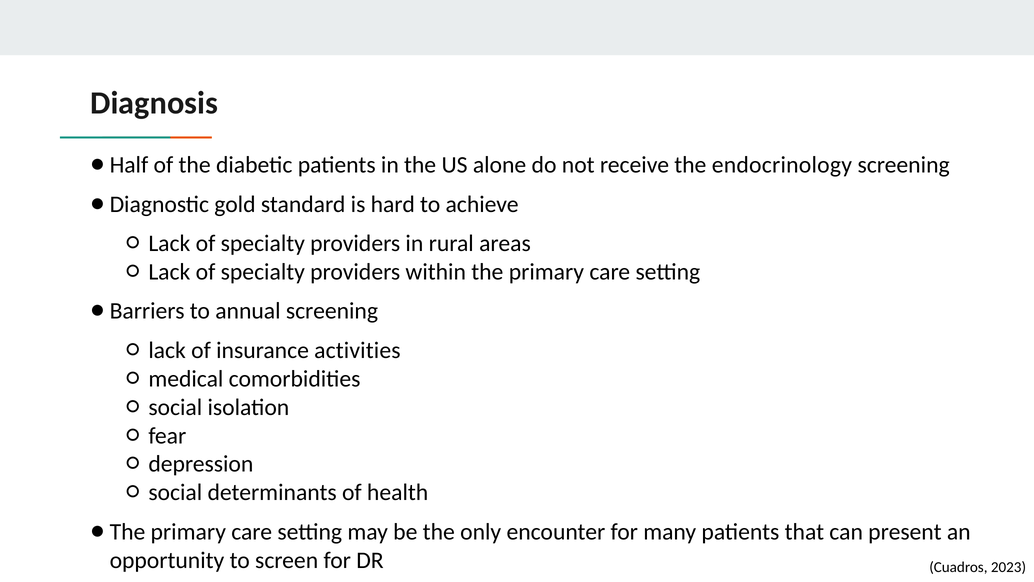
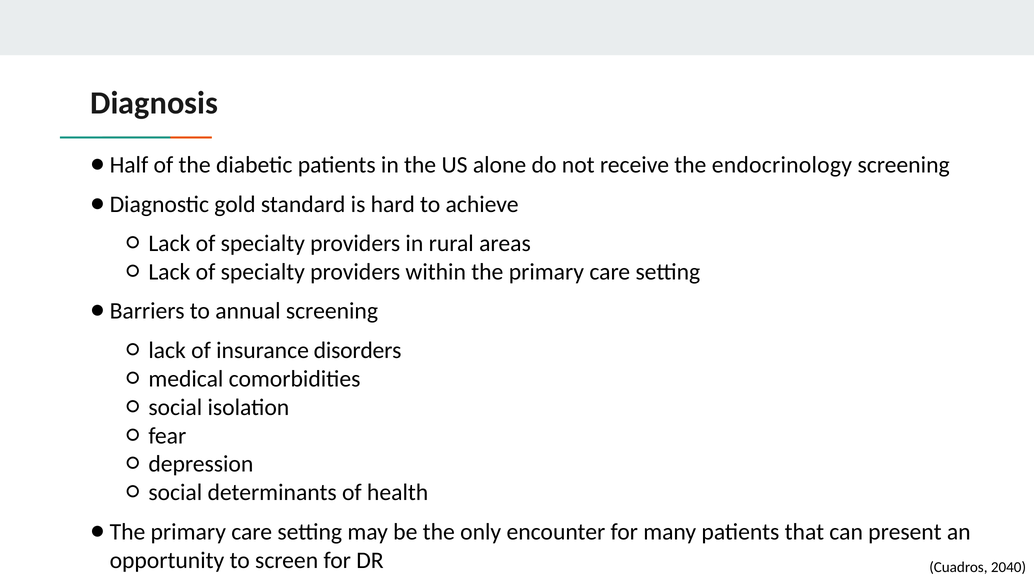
activities: activities -> disorders (358, 350)
2023: 2023 -> 2040 (1009, 567)
